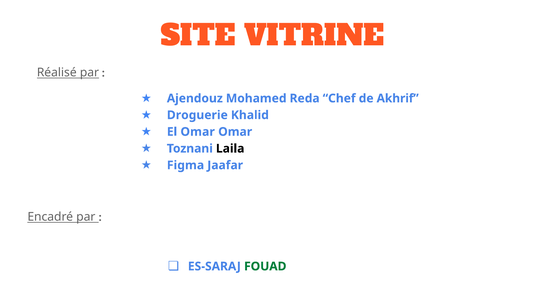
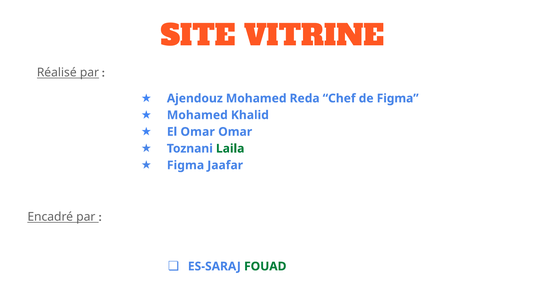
de Akhrif: Akhrif -> Figma (398, 98)
Droguerie: Droguerie -> Mohamed (197, 115)
Laila colour: black -> green (230, 148)
